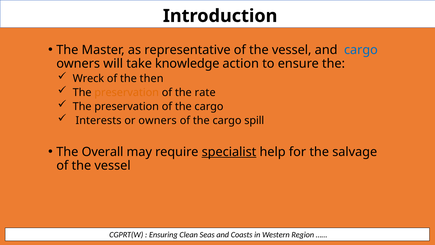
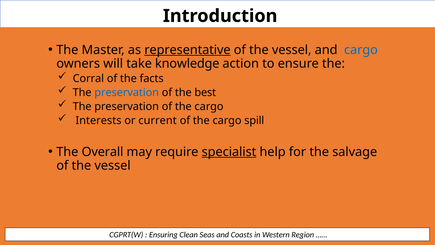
representative underline: none -> present (187, 50)
Wreck: Wreck -> Corral (88, 78)
then: then -> facts (152, 78)
preservation colour: orange -> blue (127, 92)
rate: rate -> best (205, 92)
or owners: owners -> current (158, 120)
